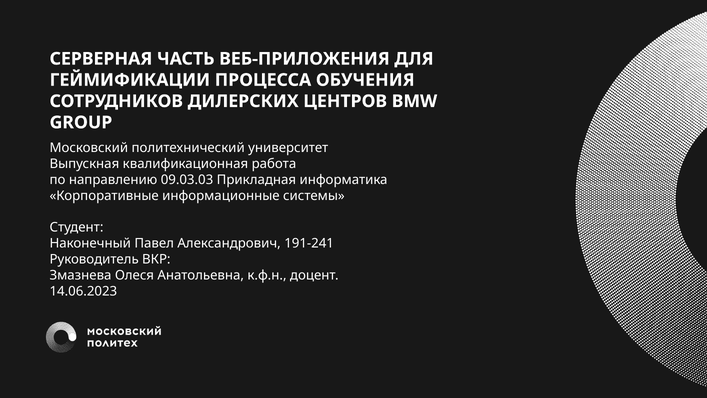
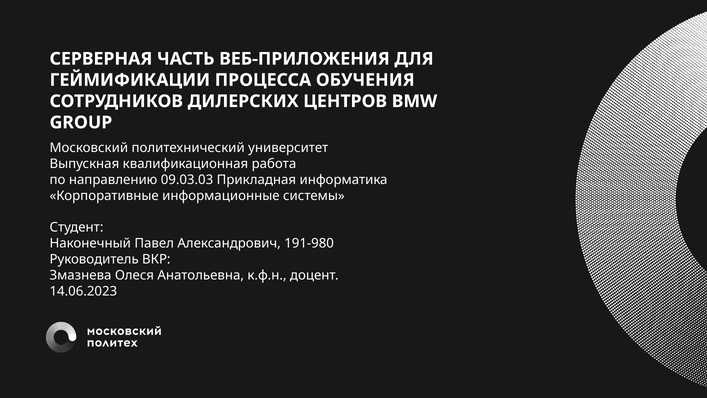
191-241: 191-241 -> 191-980 (309, 243)
